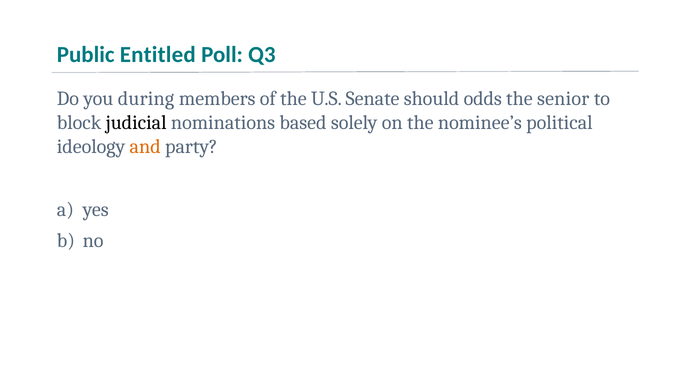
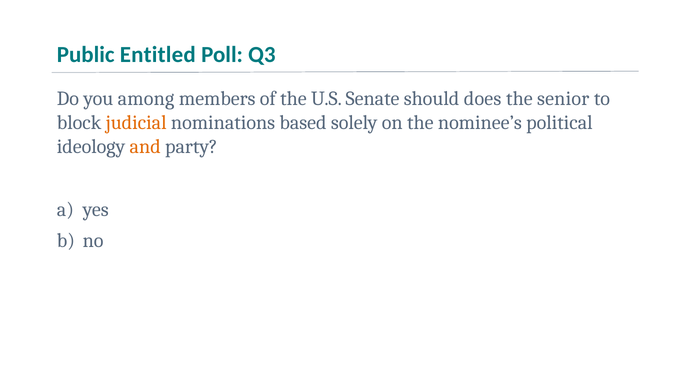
during: during -> among (146, 98)
odds: odds -> does (483, 98)
judicial colour: black -> orange (136, 123)
